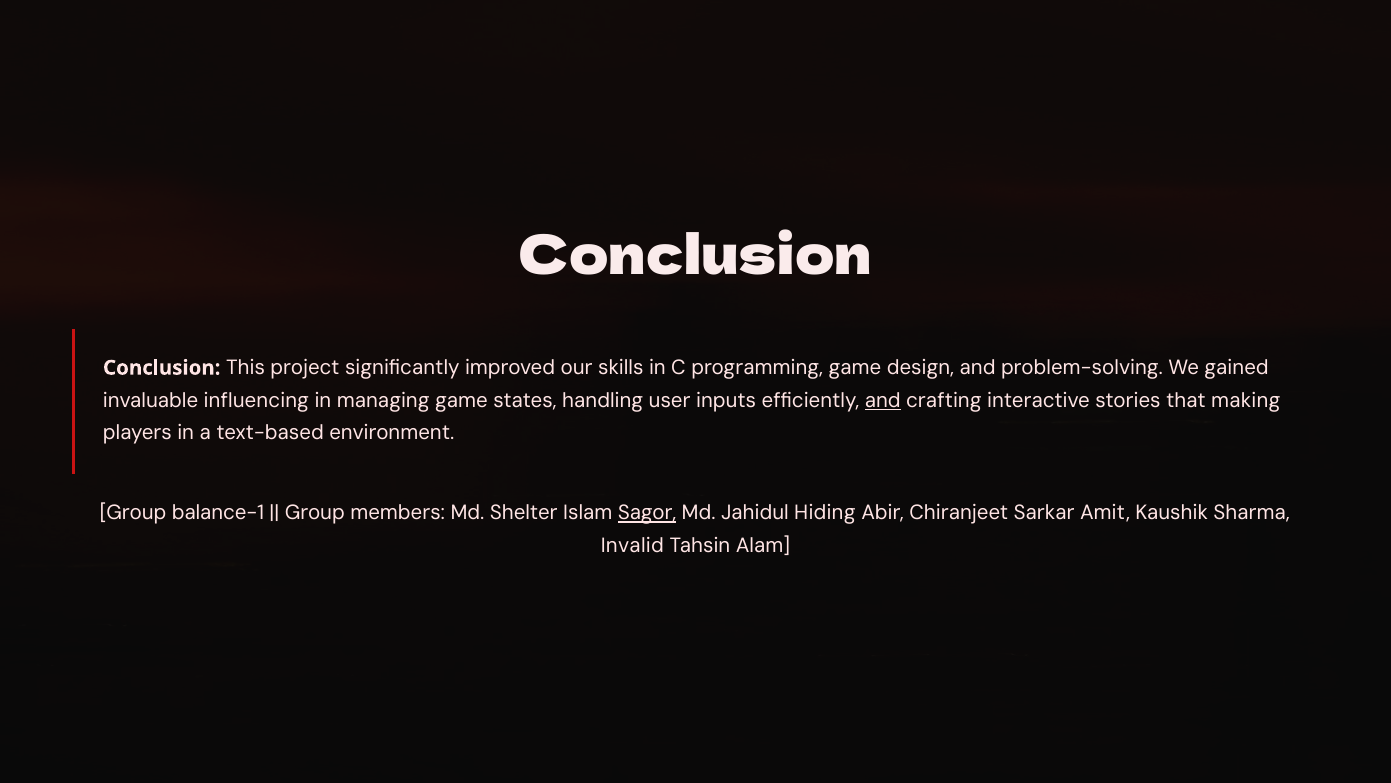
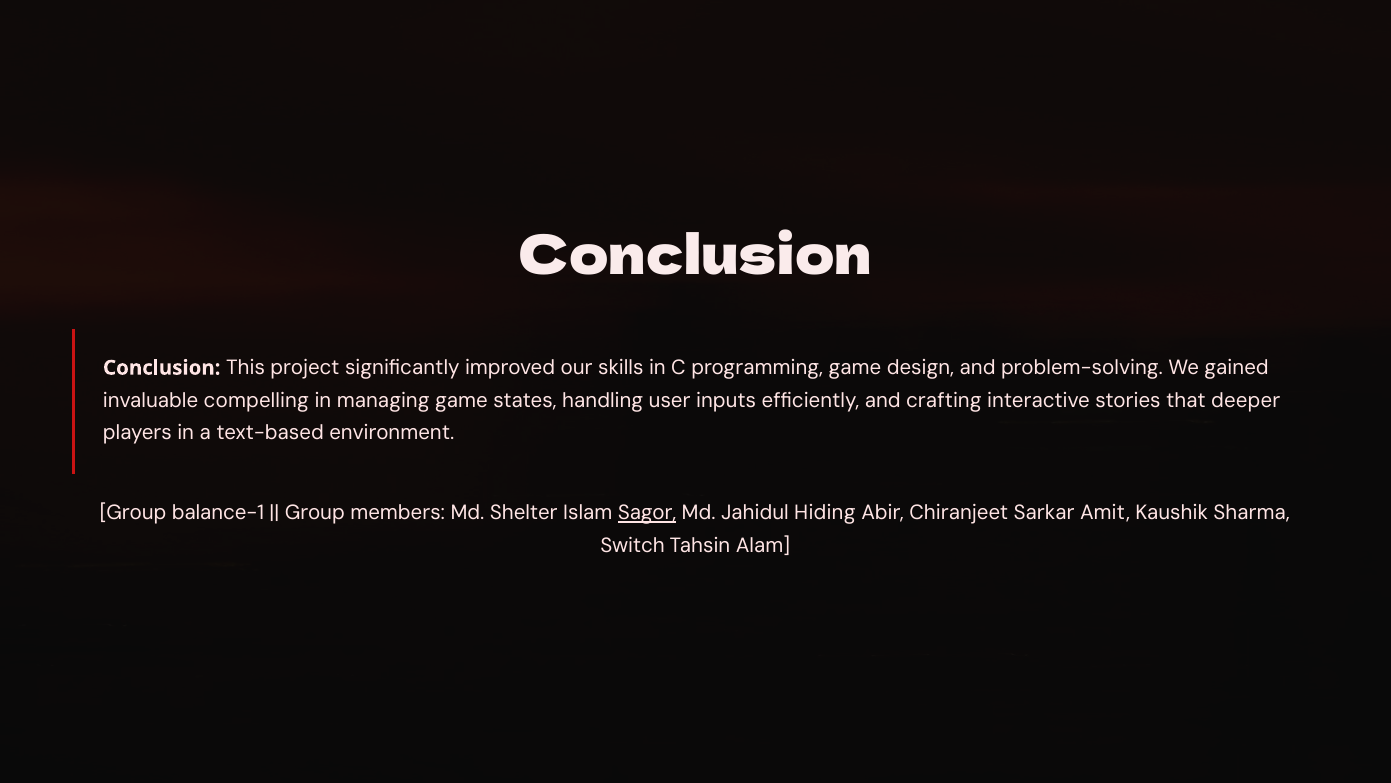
influencing: influencing -> compelling (256, 400)
and underline: present -> none (883, 400)
making: making -> deeper (1246, 400)
Invalid: Invalid -> Switch (633, 545)
